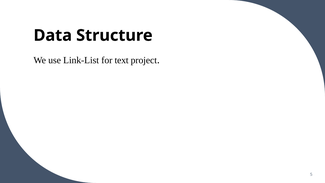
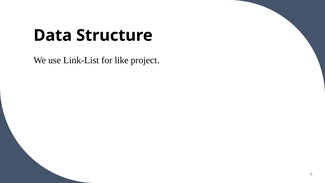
text: text -> like (122, 60)
